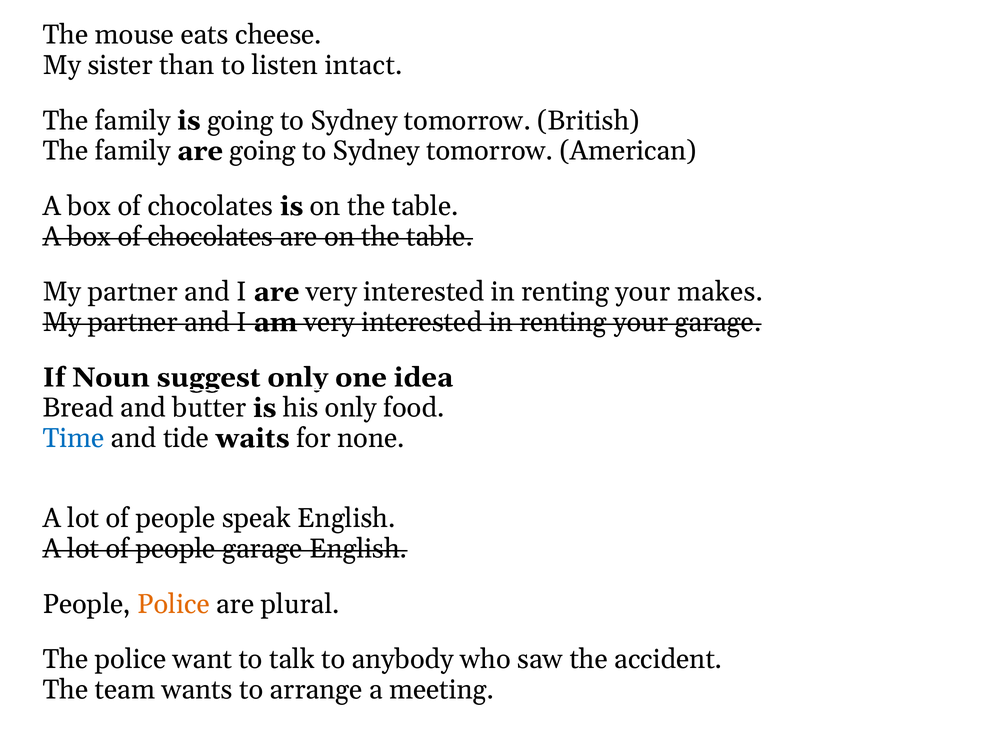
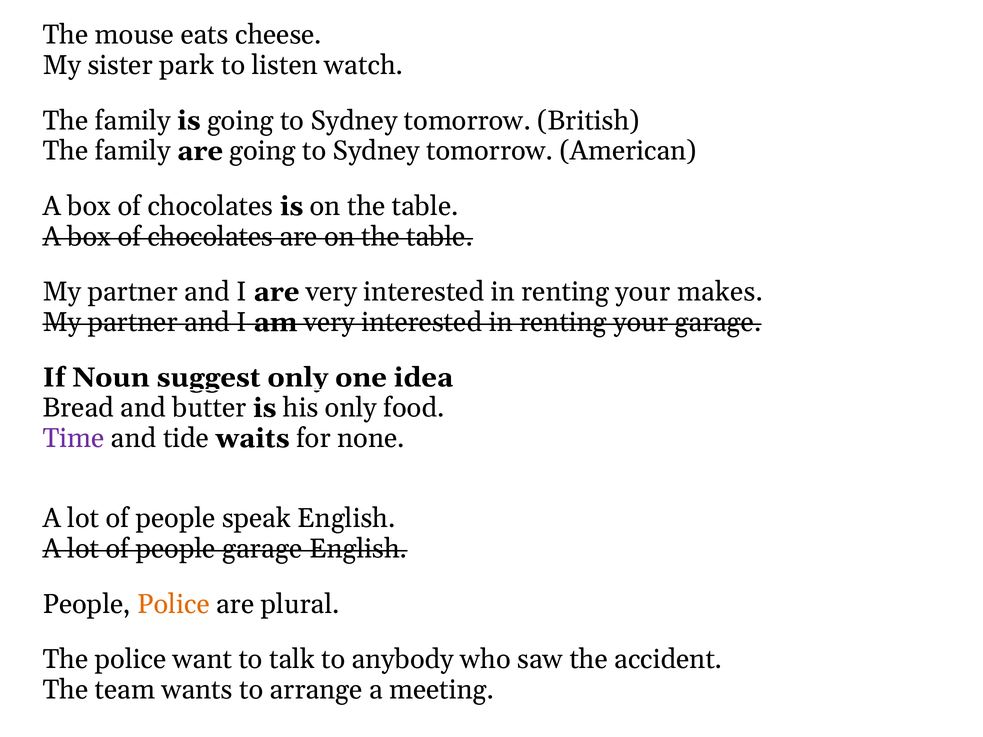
than: than -> park (187, 65)
intact: intact -> watch (364, 65)
Time colour: blue -> purple (74, 438)
